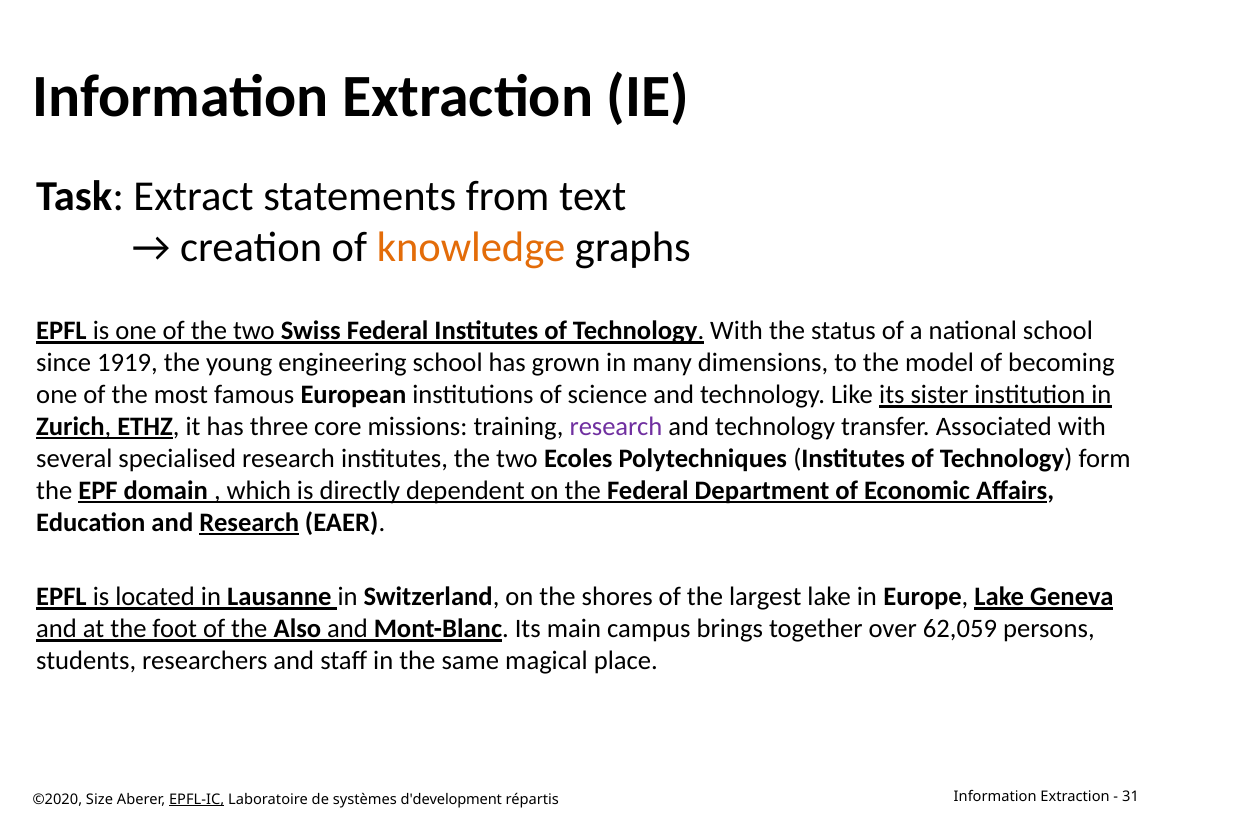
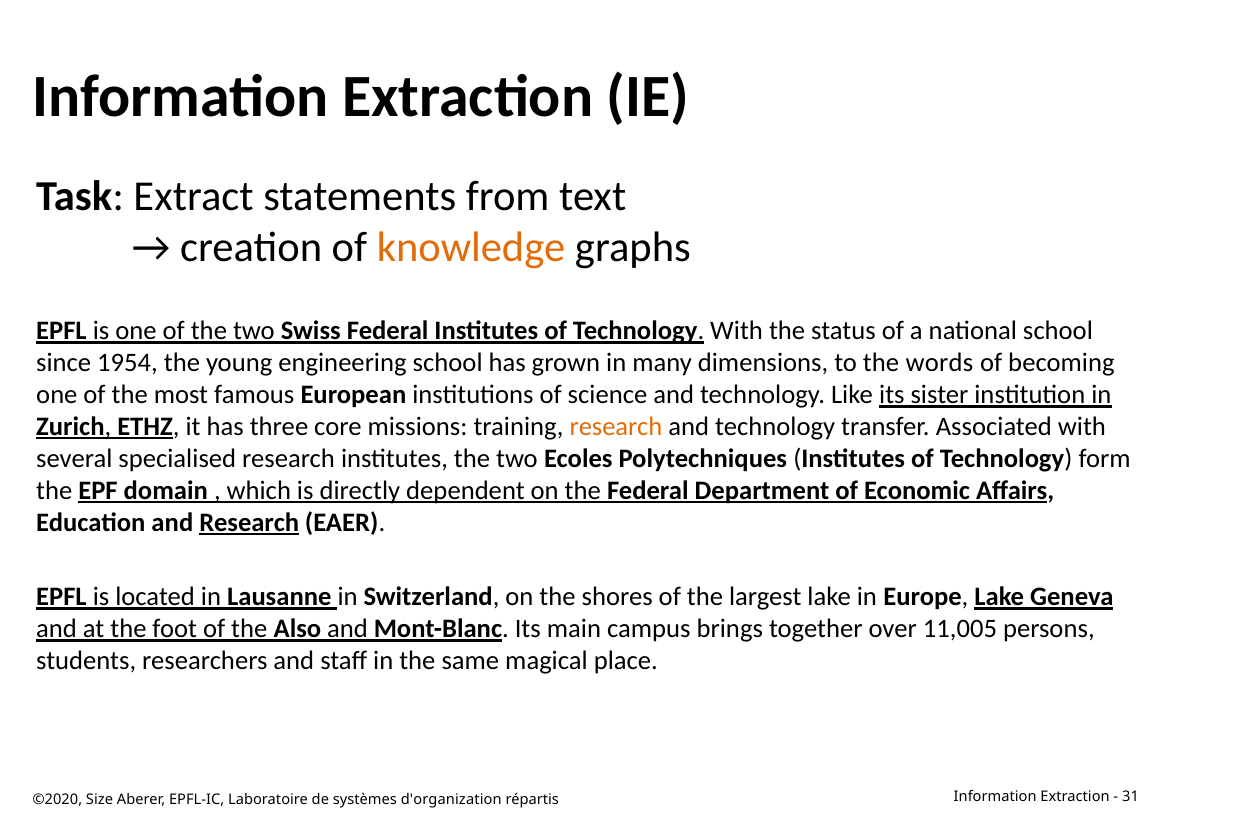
1919: 1919 -> 1954 (128, 363)
model: model -> words (939, 363)
research colour: purple -> orange (616, 427)
62,059: 62,059 -> 11,005 (960, 629)
EPFL-IC underline: present -> none (197, 799)
d'development: d'development -> d'organization (451, 799)
